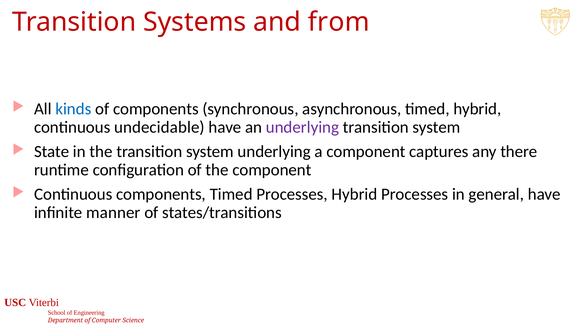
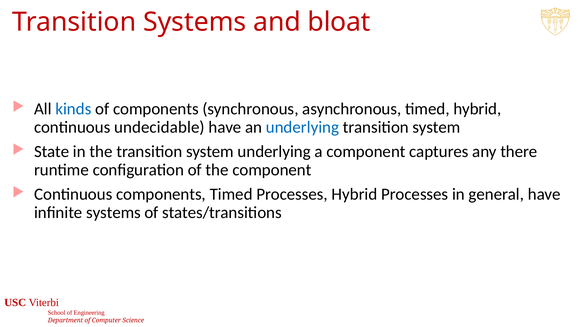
from: from -> bloat (339, 22)
underlying colour: purple -> blue (302, 127)
infinite manner: manner -> systems (113, 213)
